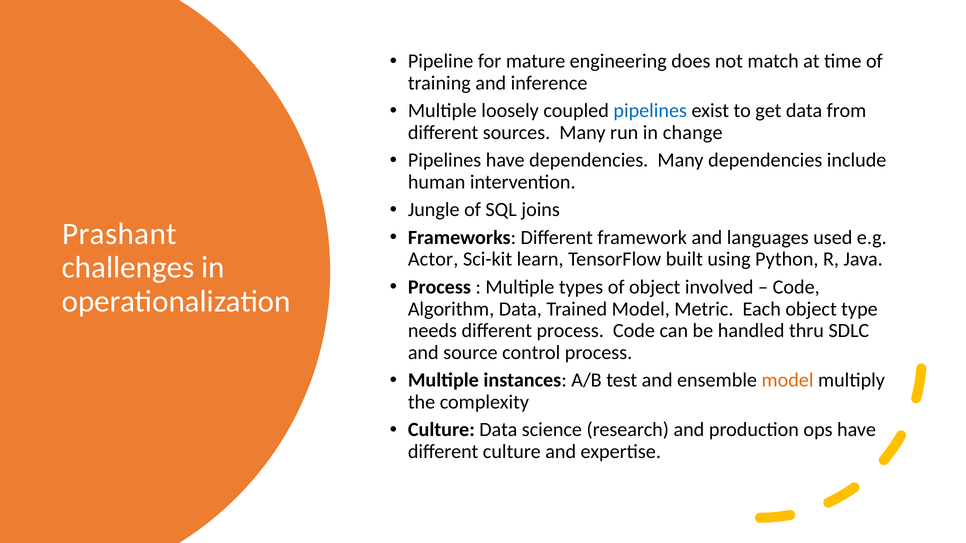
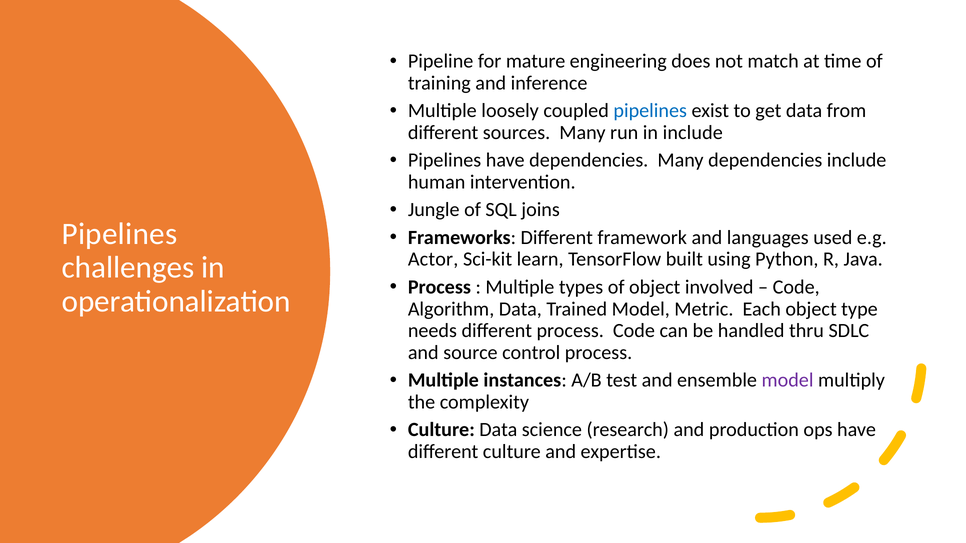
in change: change -> include (693, 133)
Prashant: Prashant -> Pipelines (119, 234)
model colour: orange -> purple (788, 380)
